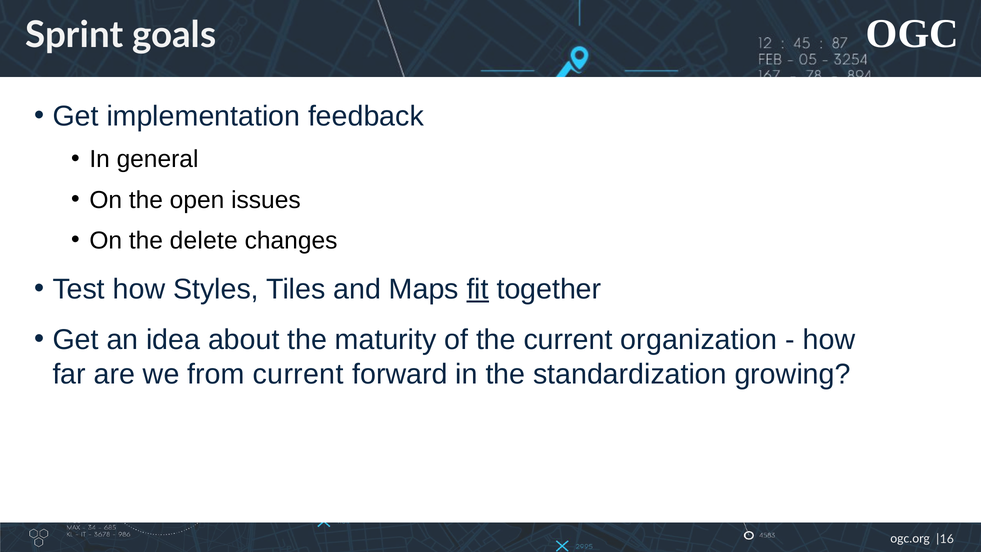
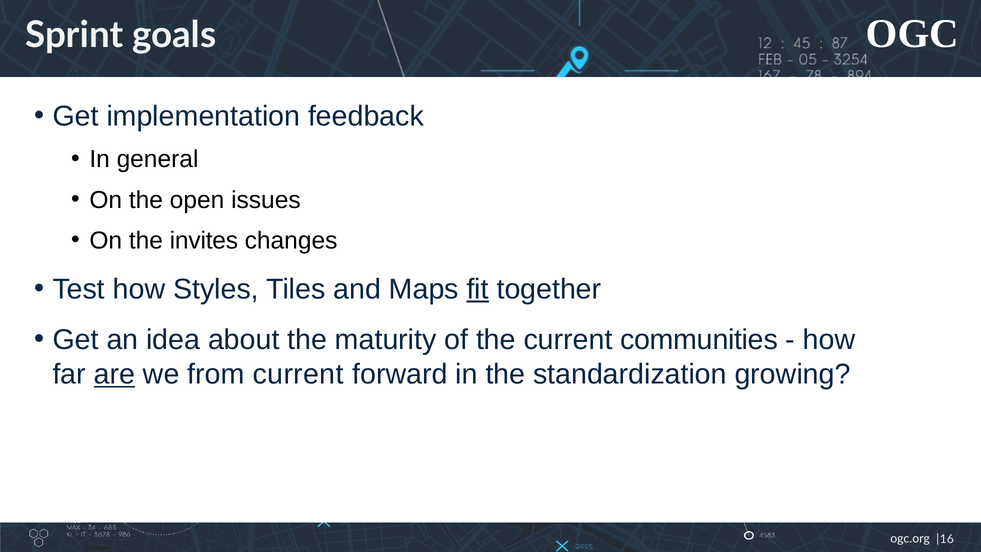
delete: delete -> invites (204, 241)
organization: organization -> communities (699, 340)
are underline: none -> present (114, 374)
